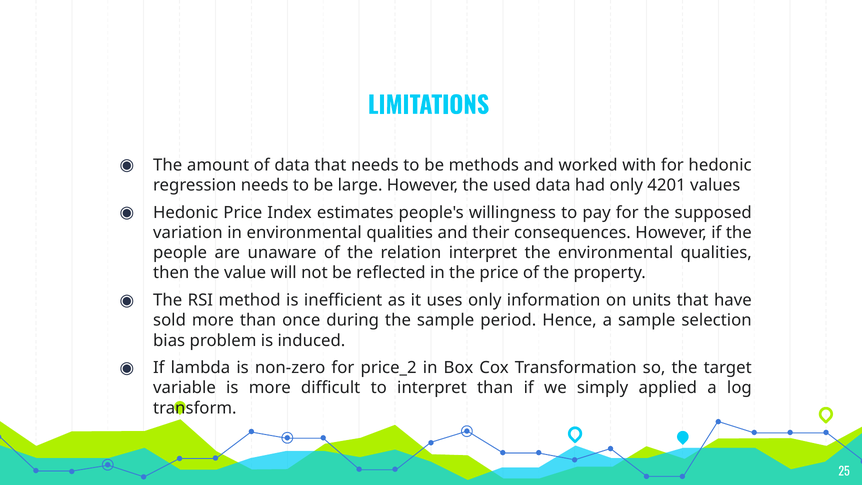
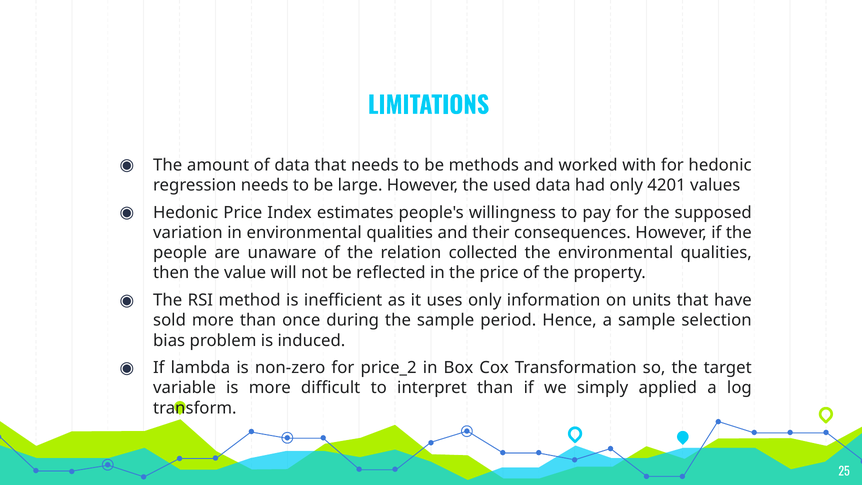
relation interpret: interpret -> collected (483, 253)
